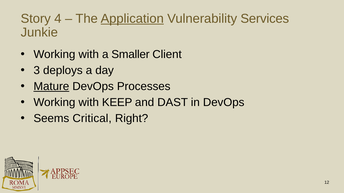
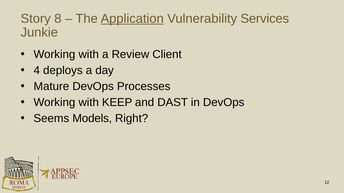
4: 4 -> 8 (58, 19)
Smaller: Smaller -> Review (130, 55)
3: 3 -> 4 (37, 71)
Mature underline: present -> none (51, 87)
Critical: Critical -> Models (92, 119)
